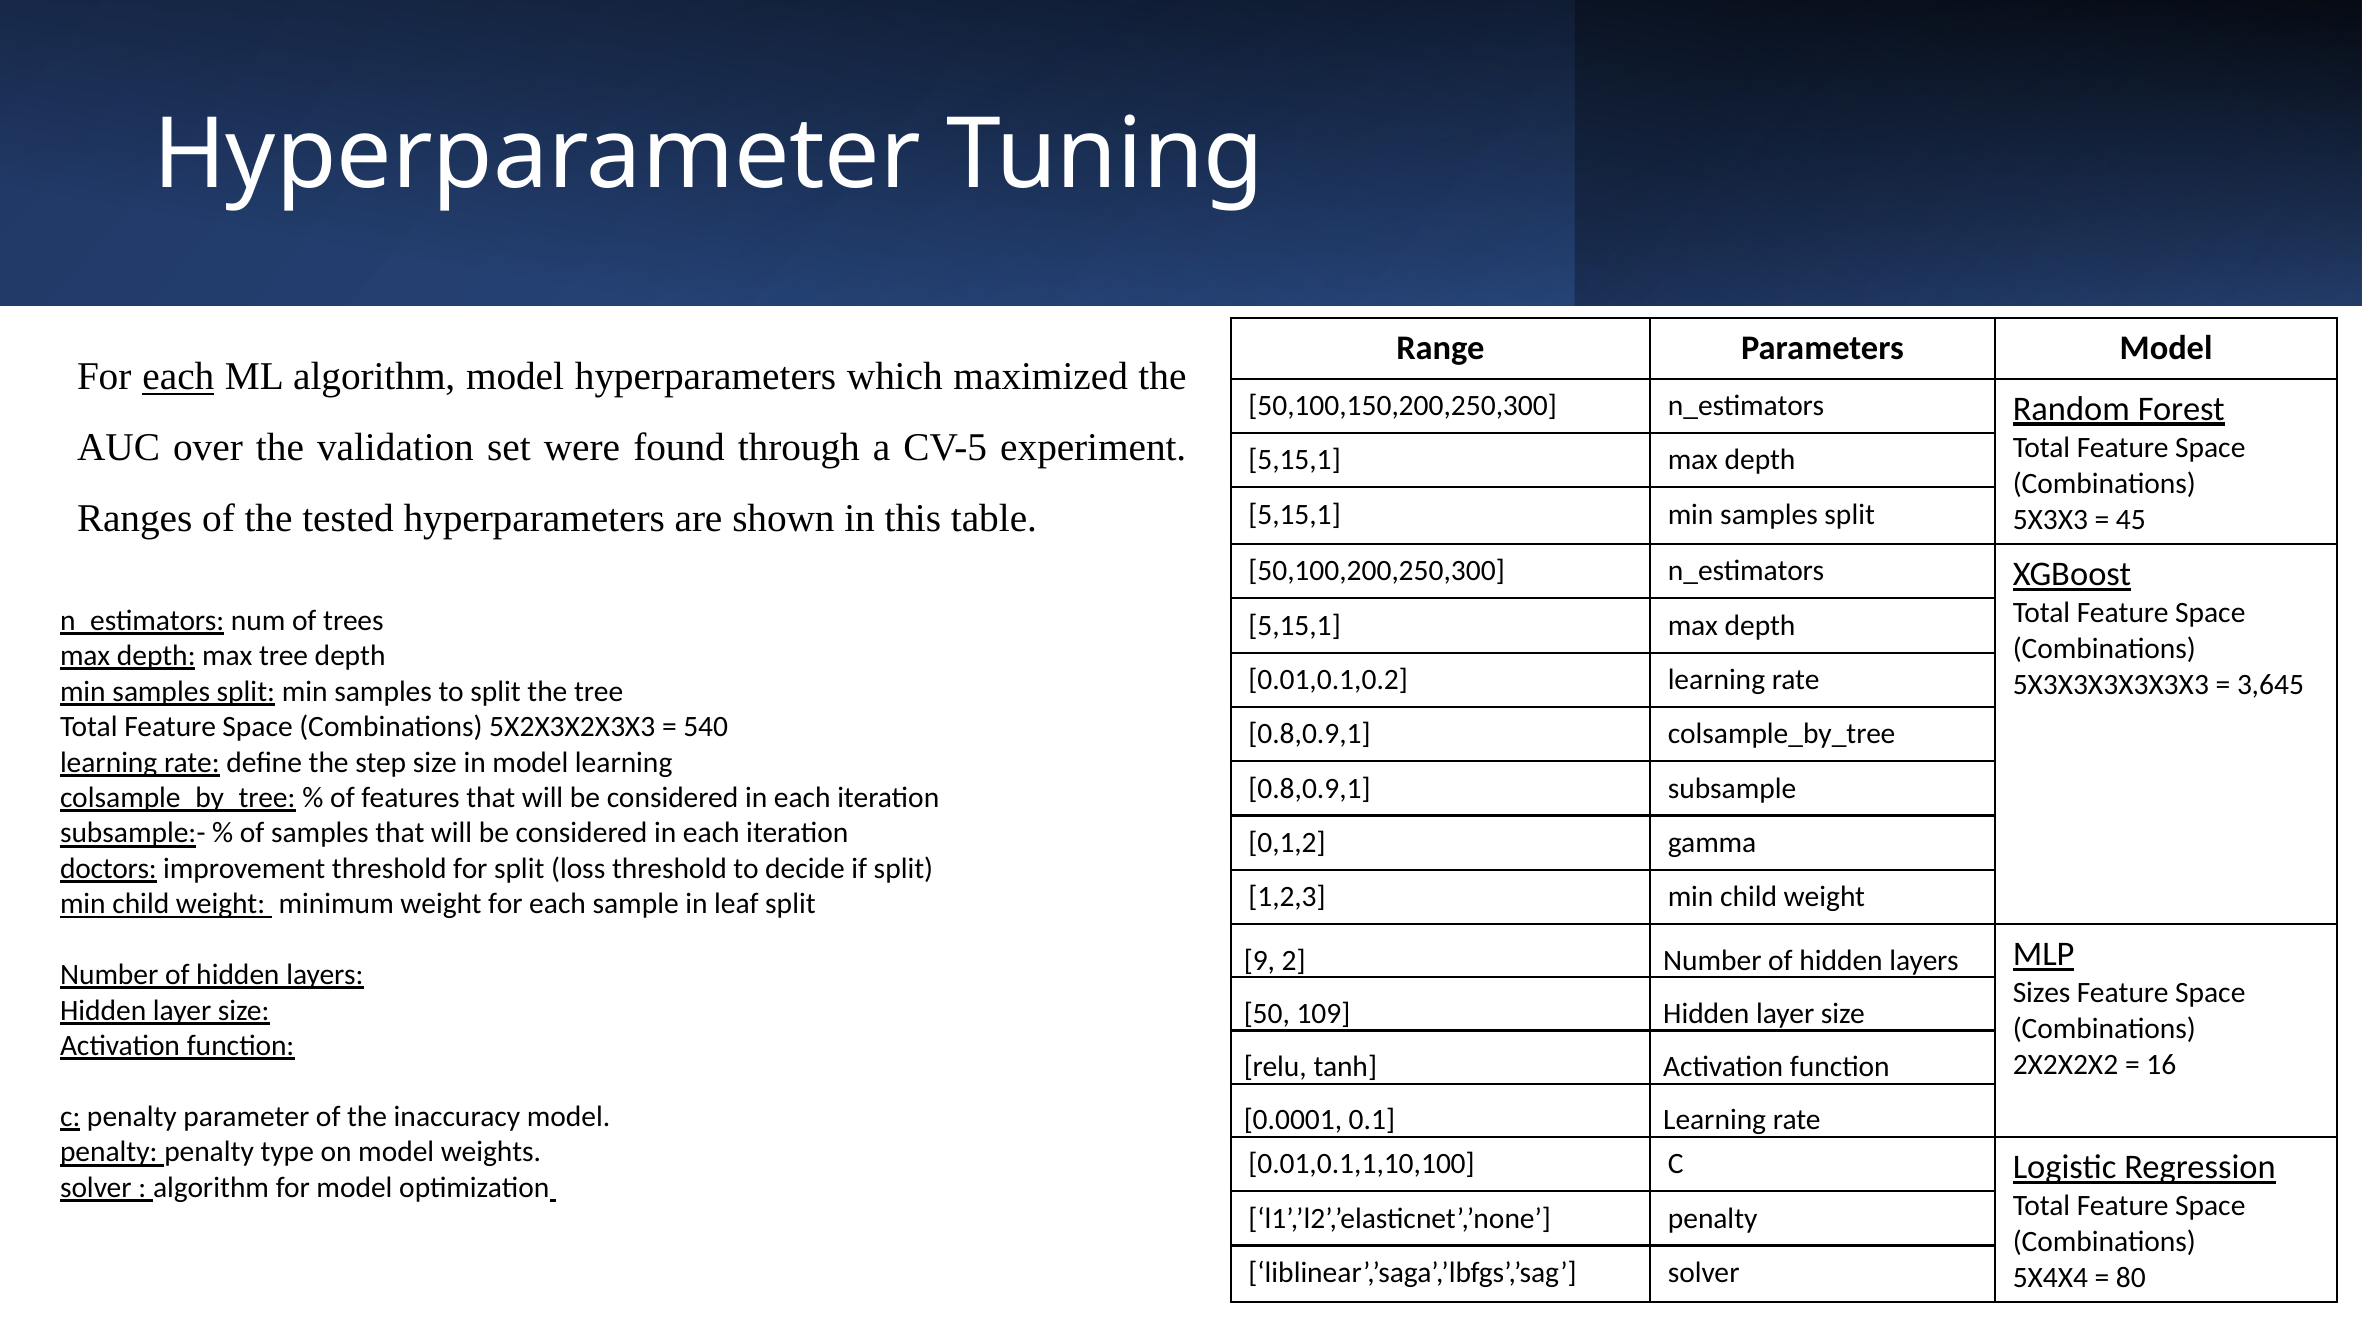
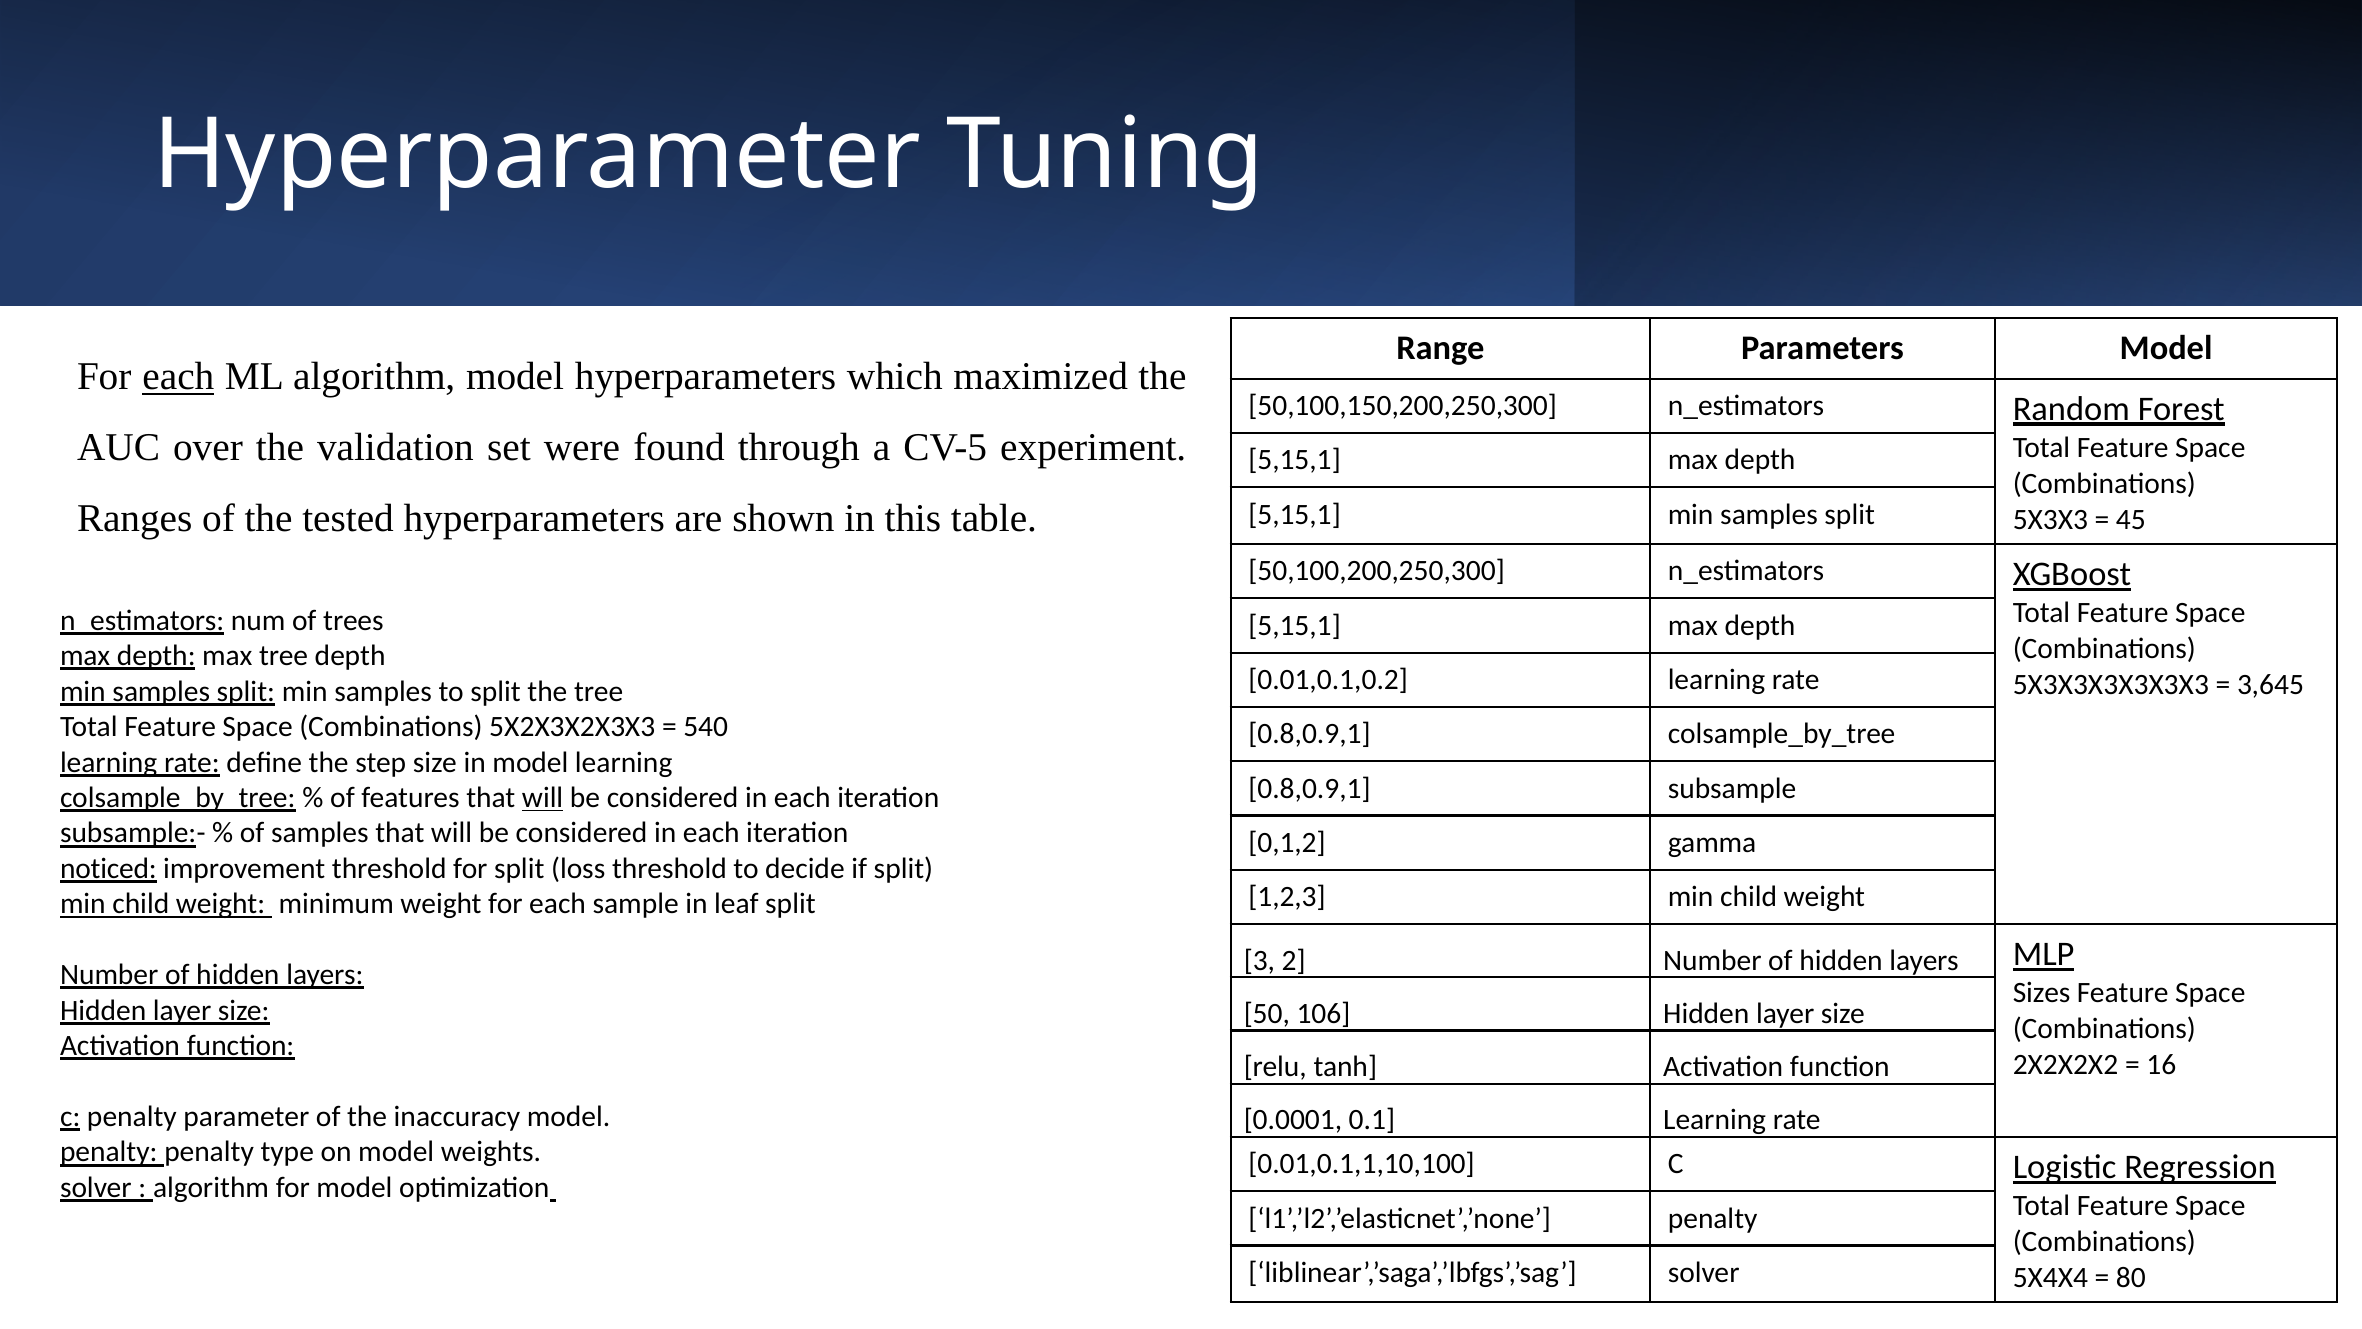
will underline: none -> present (543, 797)
doctors: doctors -> noticed (108, 868)
9: 9 -> 3 (1259, 960)
109: 109 -> 106 (1323, 1013)
